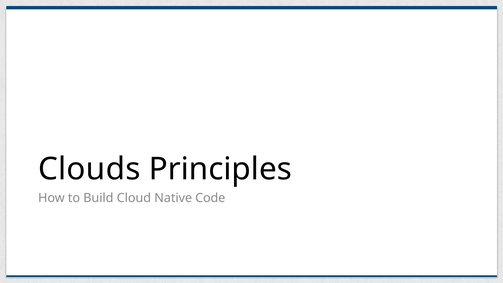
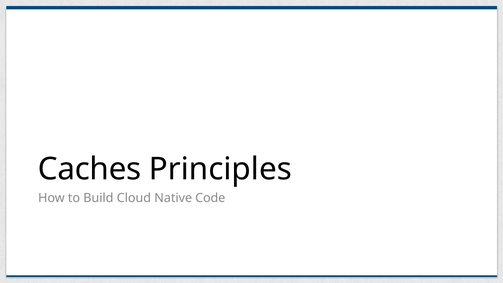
Clouds: Clouds -> Caches (90, 169)
